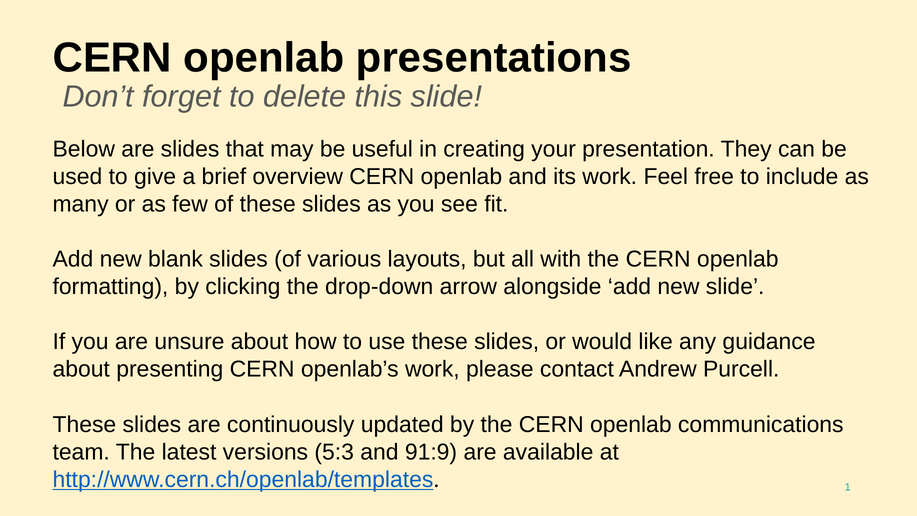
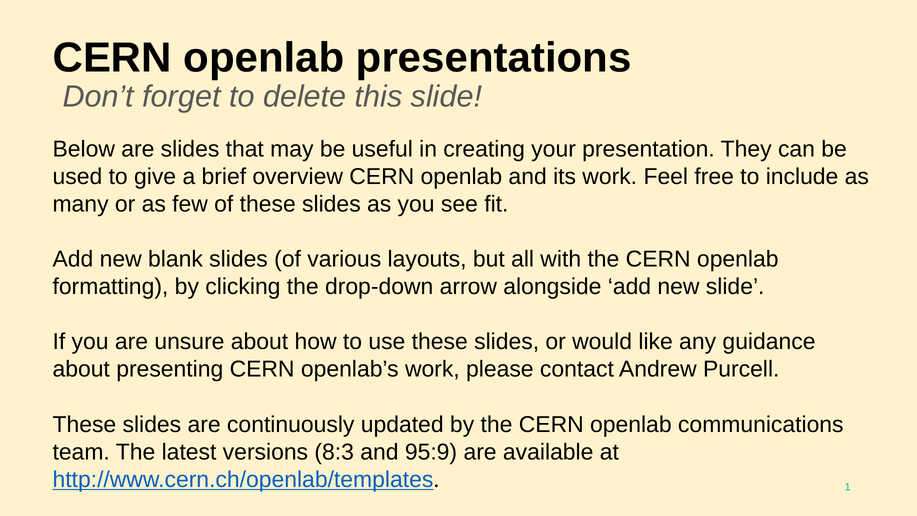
5:3: 5:3 -> 8:3 (334, 452)
91:9: 91:9 -> 95:9 (431, 452)
